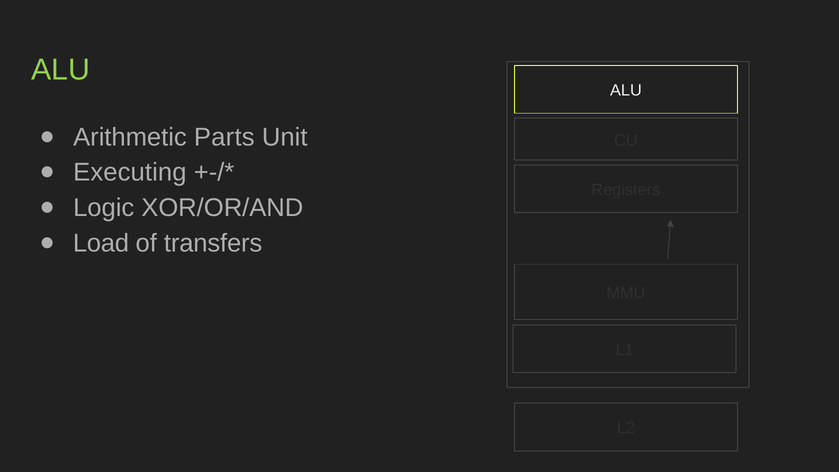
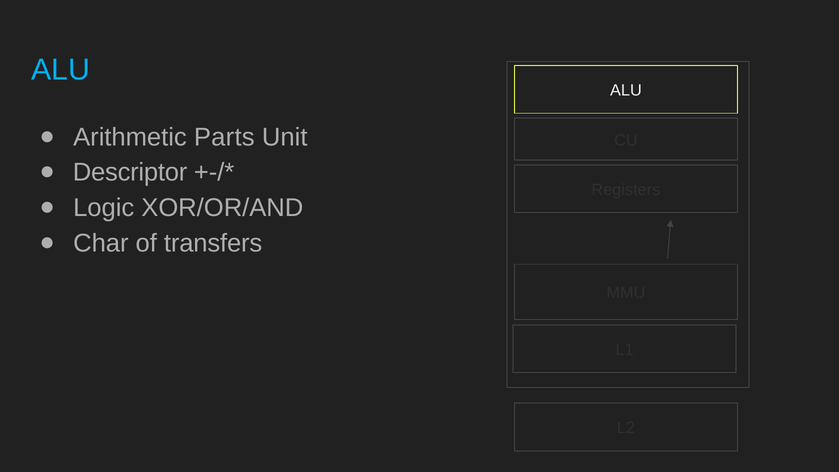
ALU colour: light green -> light blue (61, 70)
Executing: Executing -> Descriptor (130, 172)
Load: Load -> Char (101, 243)
